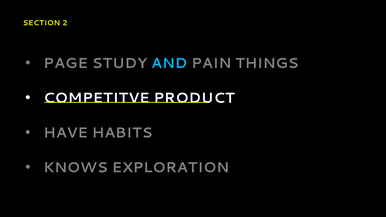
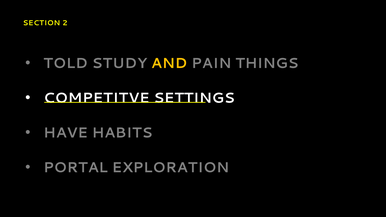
PAGE: PAGE -> TOLD (66, 63)
AND colour: light blue -> yellow (169, 63)
PRODUCT: PRODUCT -> SETTINGS (194, 98)
KNOWS: KNOWS -> PORTAL (76, 168)
